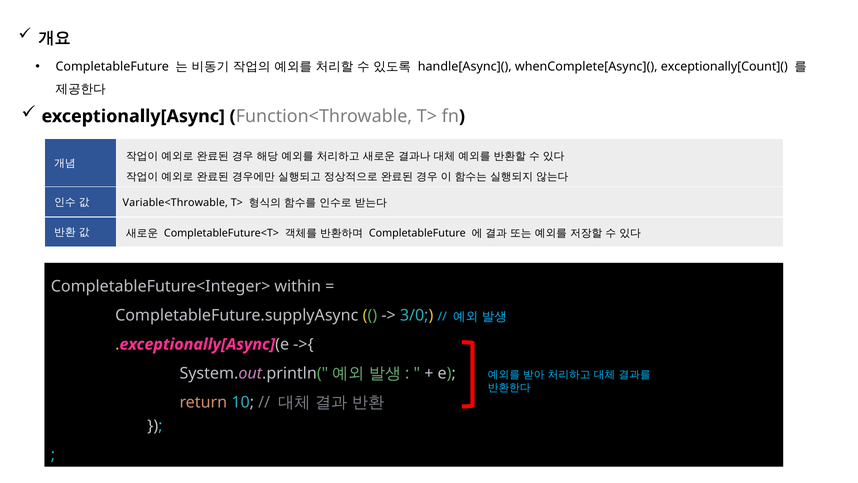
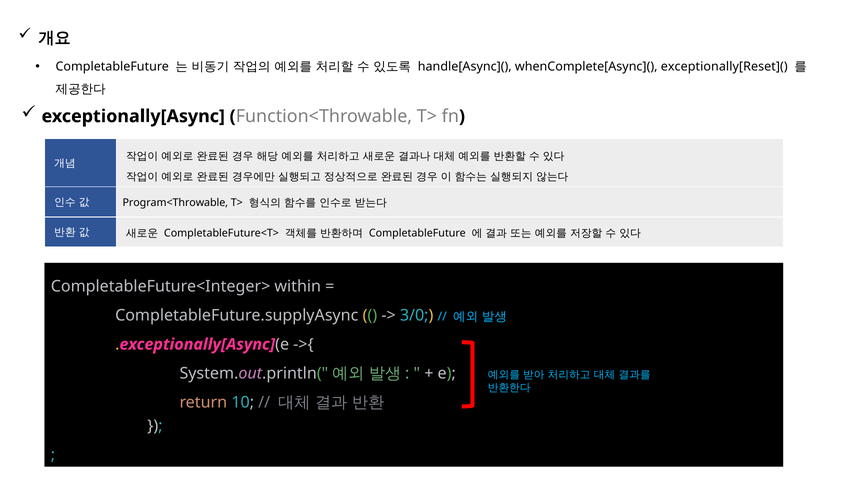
exceptionally[Count](: exceptionally[Count]( -> exceptionally[Reset]( (724, 67)
Variable<Throwable: Variable<Throwable -> Program<Throwable (175, 203)
